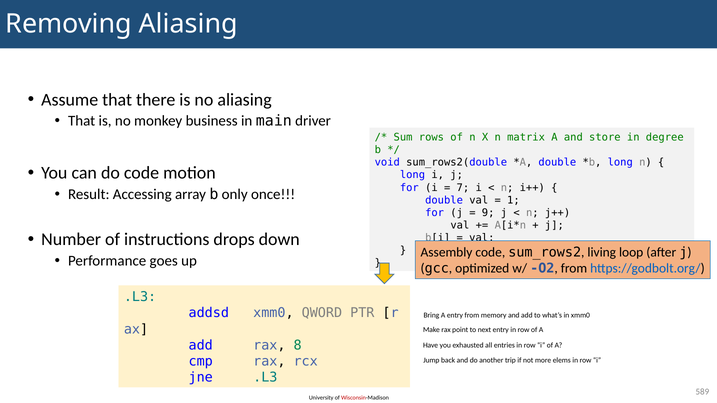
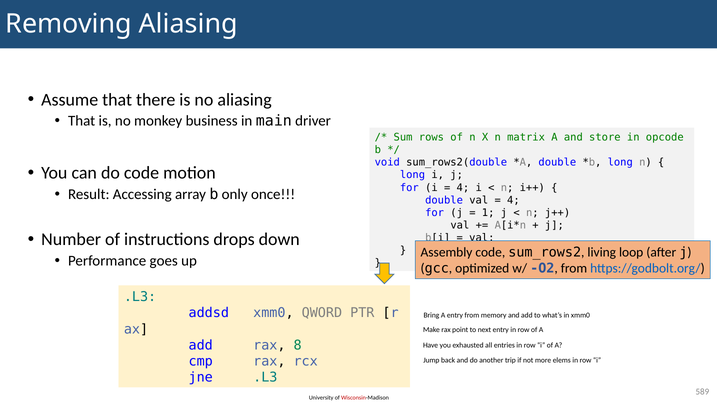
degree: degree -> opcode (665, 137)
7: 7 -> 4 (463, 188)
1: 1 -> 4 (513, 200)
9: 9 -> 1 (488, 213)
